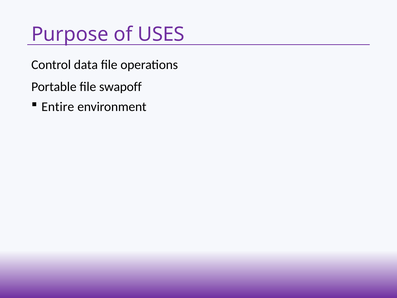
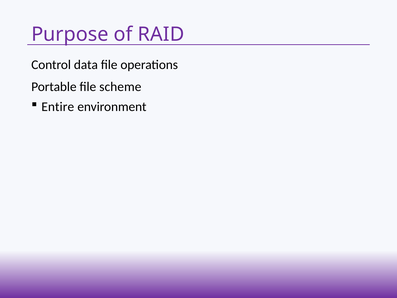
USES: USES -> RAID (161, 34)
swapoff: swapoff -> scheme (120, 87)
